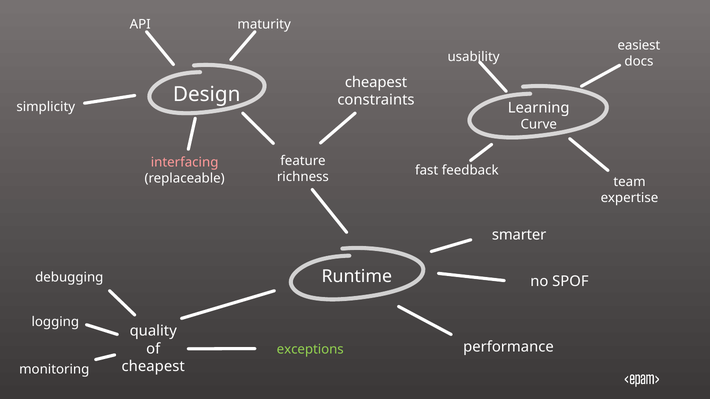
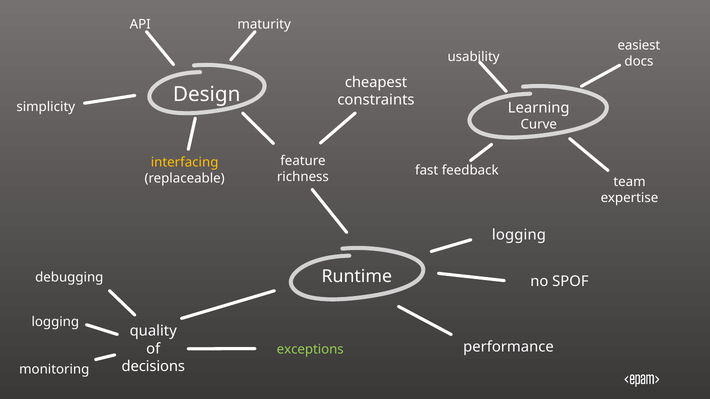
interfacing colour: pink -> yellow (185, 163)
smarter: smarter -> logging (519, 235)
cheapest: cheapest -> decisions (153, 367)
